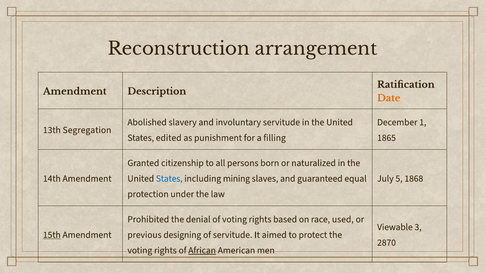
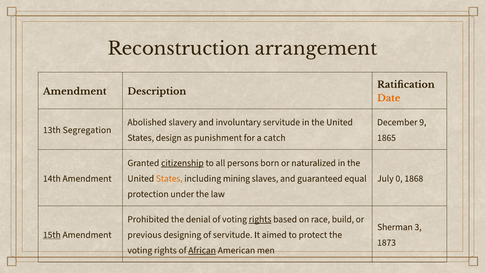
1: 1 -> 9 (423, 122)
edited: edited -> design (169, 138)
filling: filling -> catch (275, 138)
citizenship underline: none -> present (182, 163)
States colour: blue -> orange (169, 178)
5: 5 -> 0 (399, 178)
rights underline: none -> present (260, 219)
used: used -> build (343, 219)
Viewable: Viewable -> Sherman (395, 227)
2870: 2870 -> 1873 (387, 242)
